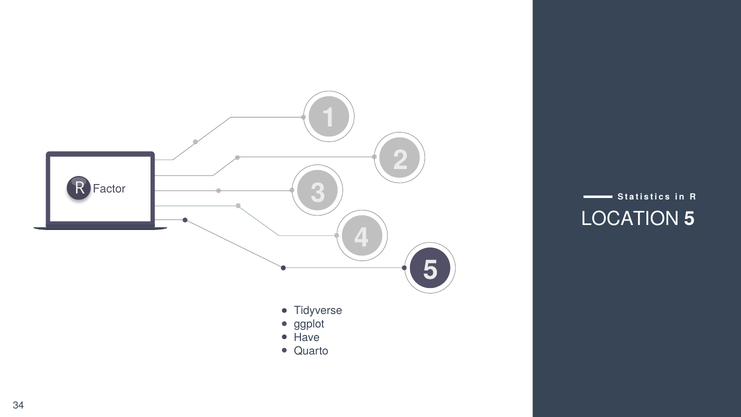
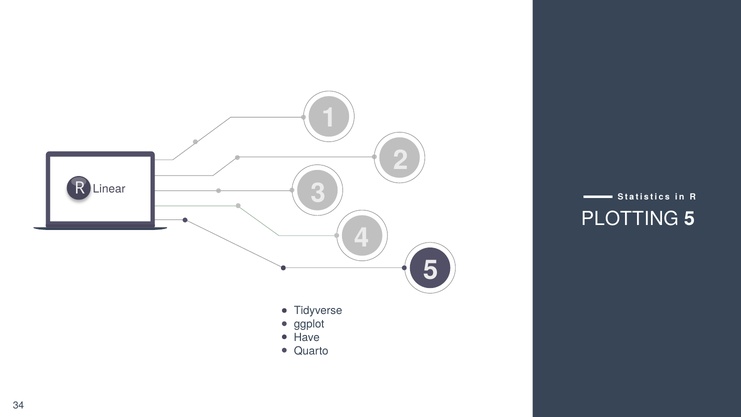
Factor: Factor -> Linear (109, 189)
LOCATION: LOCATION -> PLOTTING (630, 219)
